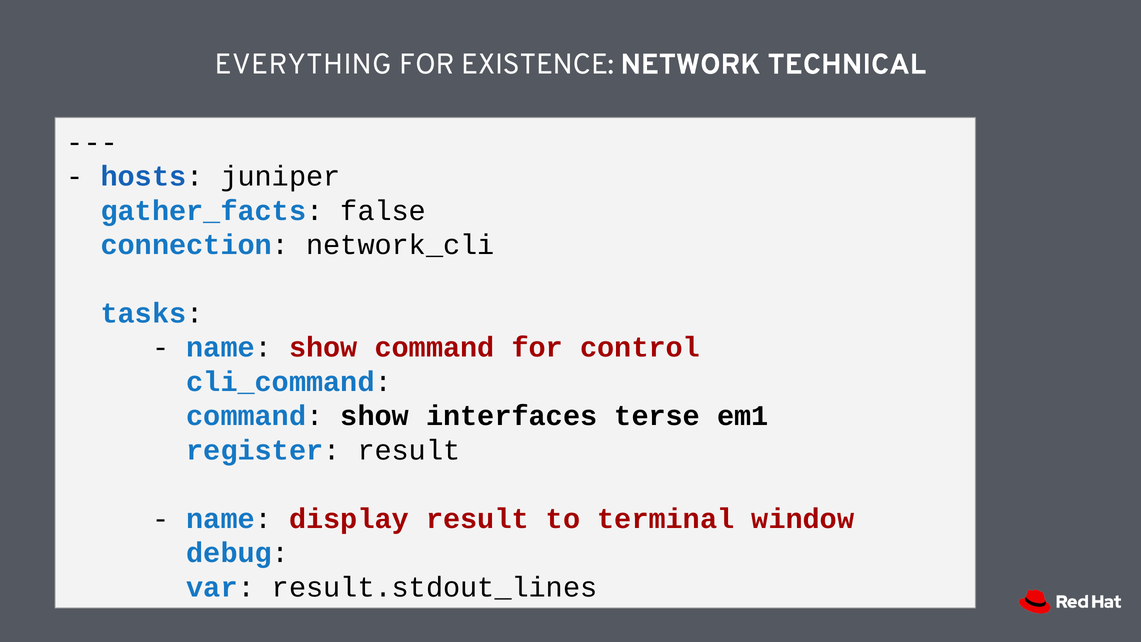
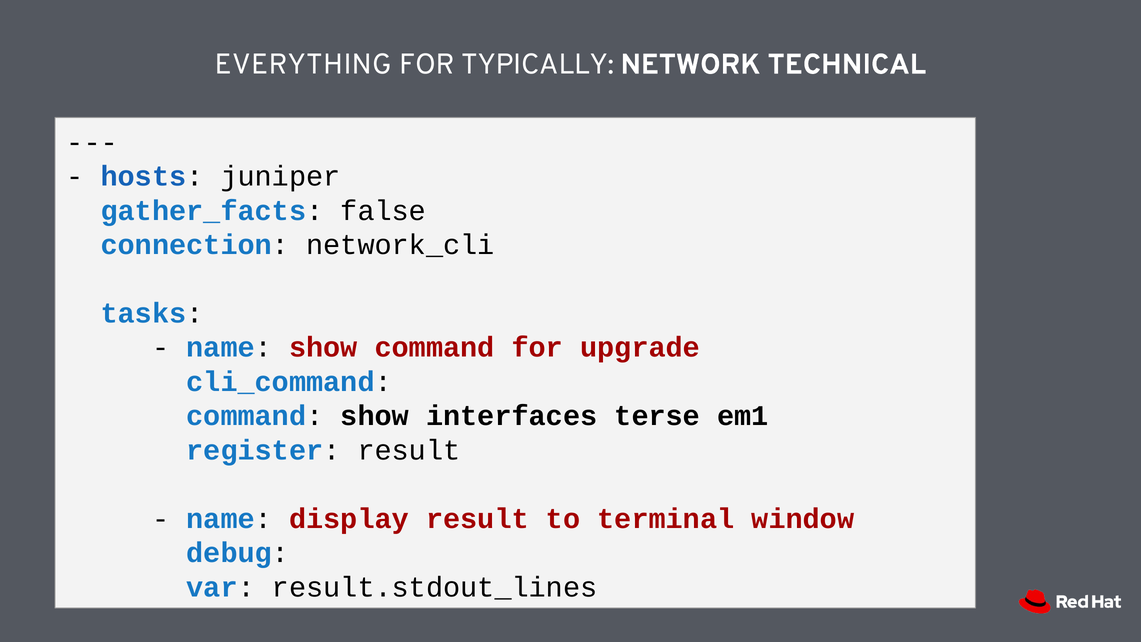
EXISTENCE: EXISTENCE -> TYPICALLY (538, 64)
control: control -> upgrade (640, 348)
